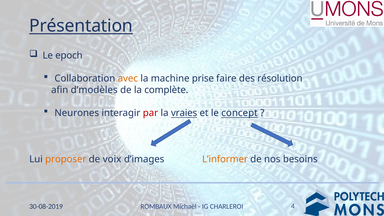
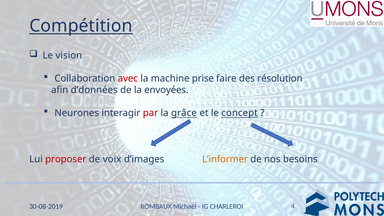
Présentation: Présentation -> Compétition (81, 26)
epoch: epoch -> vision (69, 55)
avec colour: orange -> red (128, 78)
d’modèles: d’modèles -> d’données (94, 90)
complète: complète -> envoyées (166, 90)
vraies: vraies -> grâce (184, 113)
proposer colour: orange -> red (66, 159)
